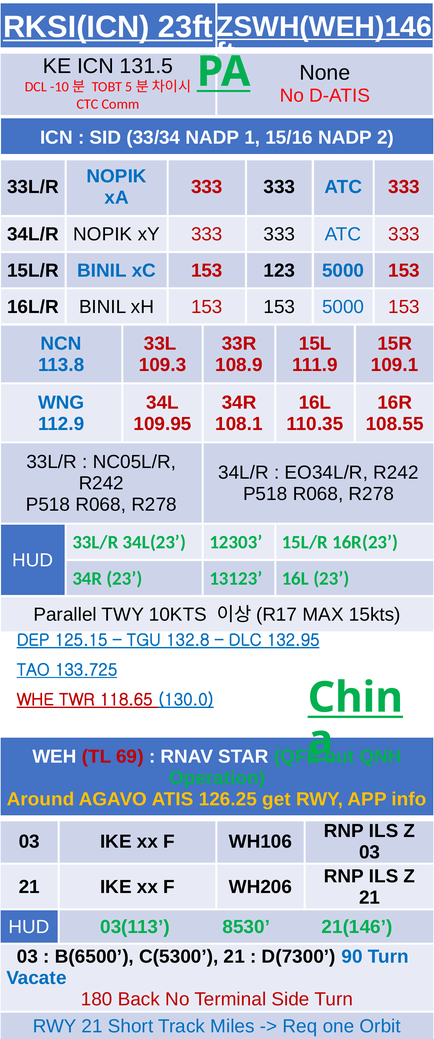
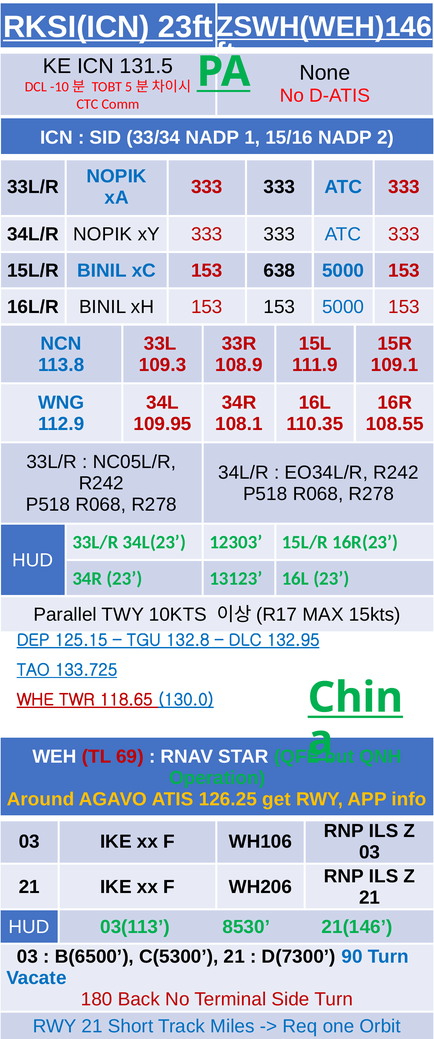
123: 123 -> 638 (279, 270)
